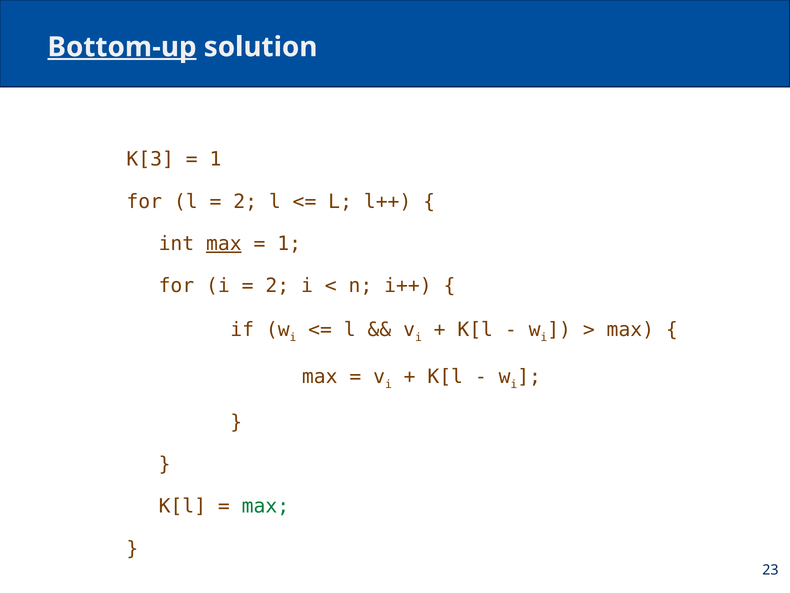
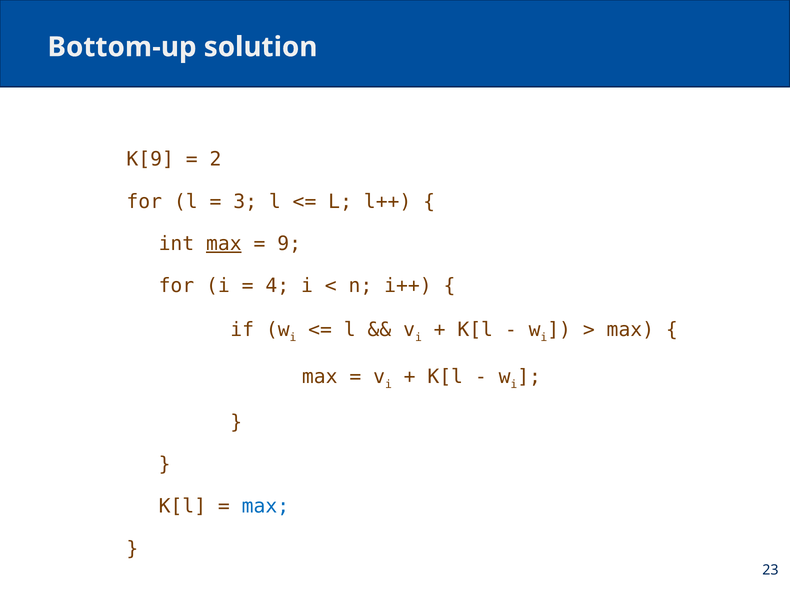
Bottom-up underline: present -> none (122, 47)
K[3: K[3 -> K[9 (150, 159)
1: 1 -> 2 (215, 159)
2: 2 -> 3 (245, 202)
1: 1 -> 9 (289, 244)
2: 2 -> 4 (277, 286)
max colour: green -> blue (265, 506)
